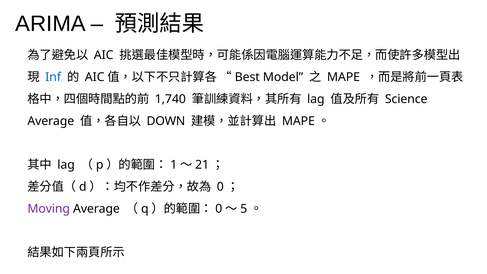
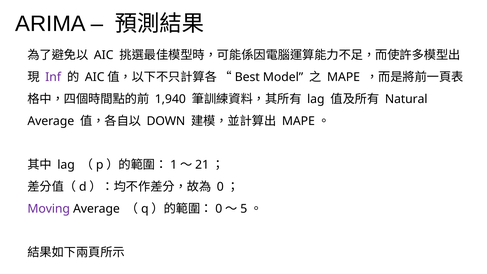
Inf colour: blue -> purple (53, 77)
1,740: 1,740 -> 1,940 (170, 99)
Science: Science -> Natural (406, 99)
